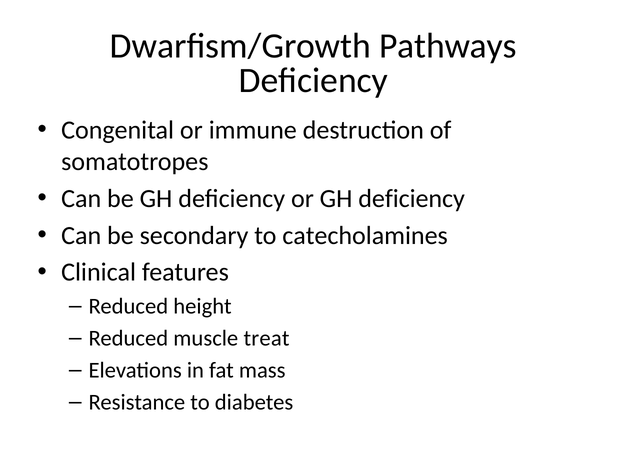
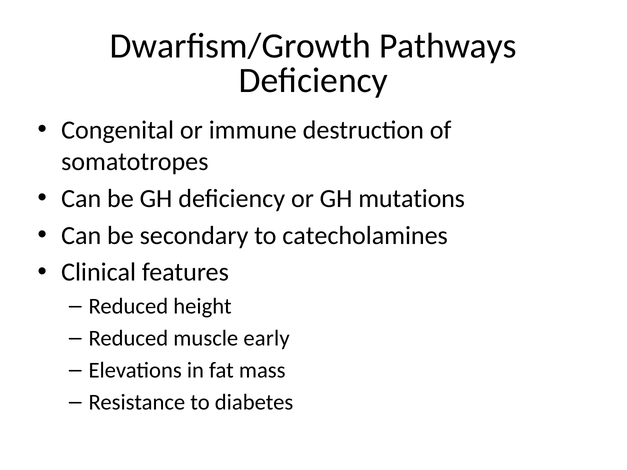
or GH deficiency: deficiency -> mutations (412, 199)
treat: treat -> early (267, 338)
